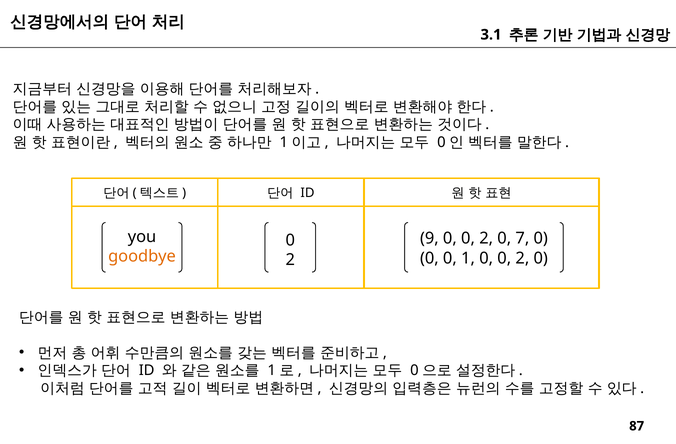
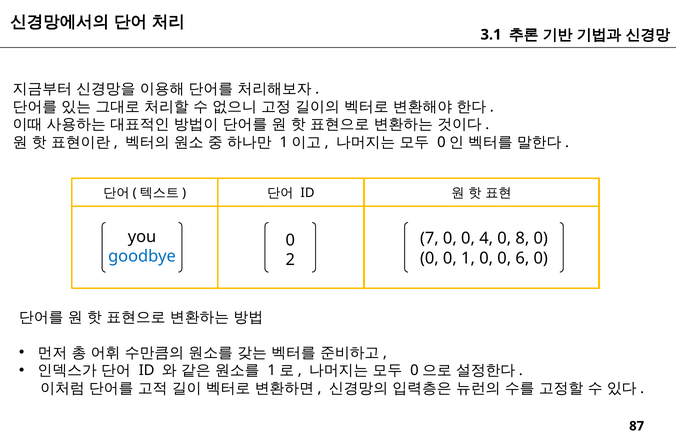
9: 9 -> 7 (429, 238)
2: 2 -> 4 (486, 238)
7: 7 -> 8 (522, 238)
goodbye colour: orange -> blue (142, 256)
1 0 0 2: 2 -> 6 (522, 258)
